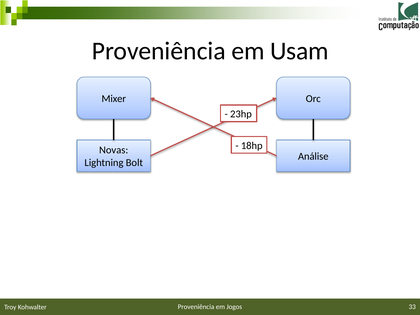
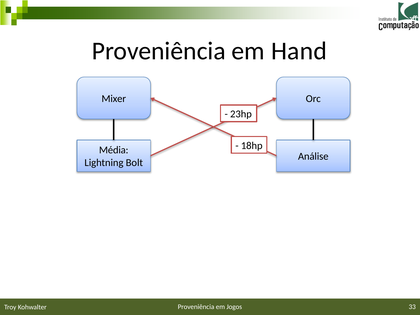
Usam: Usam -> Hand (299, 51)
Novas: Novas -> Média (114, 150)
